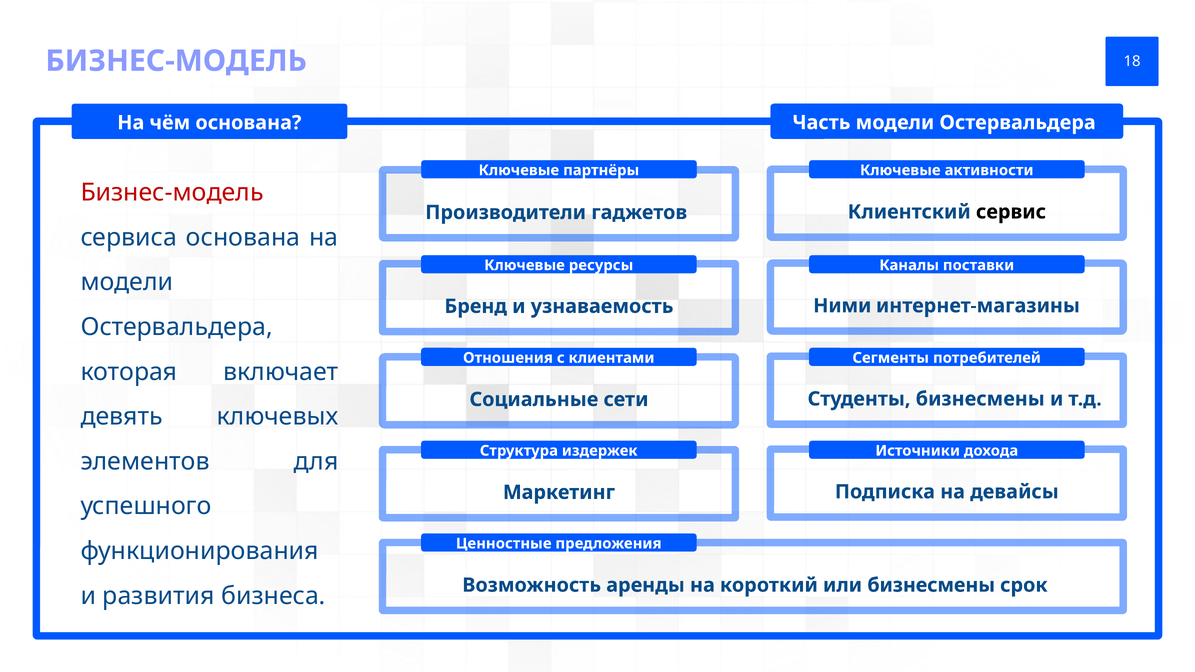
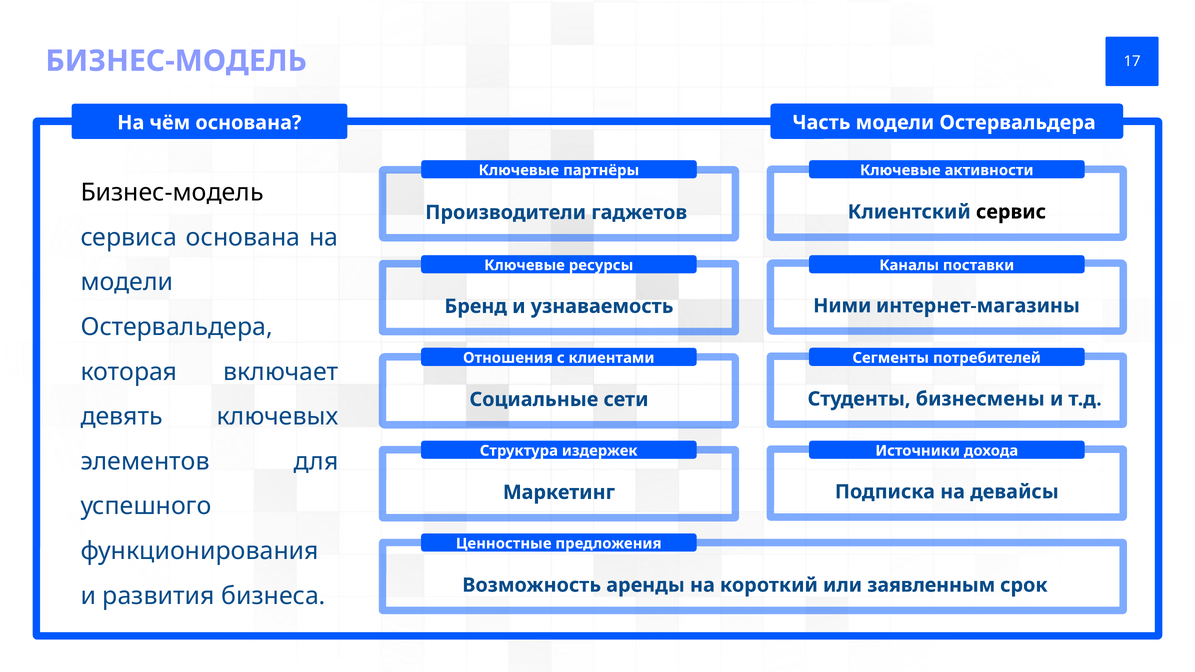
18: 18 -> 17 (1132, 61)
Бизнес-модель colour: red -> black (172, 193)
или бизнесмены: бизнесмены -> заявленным (931, 585)
